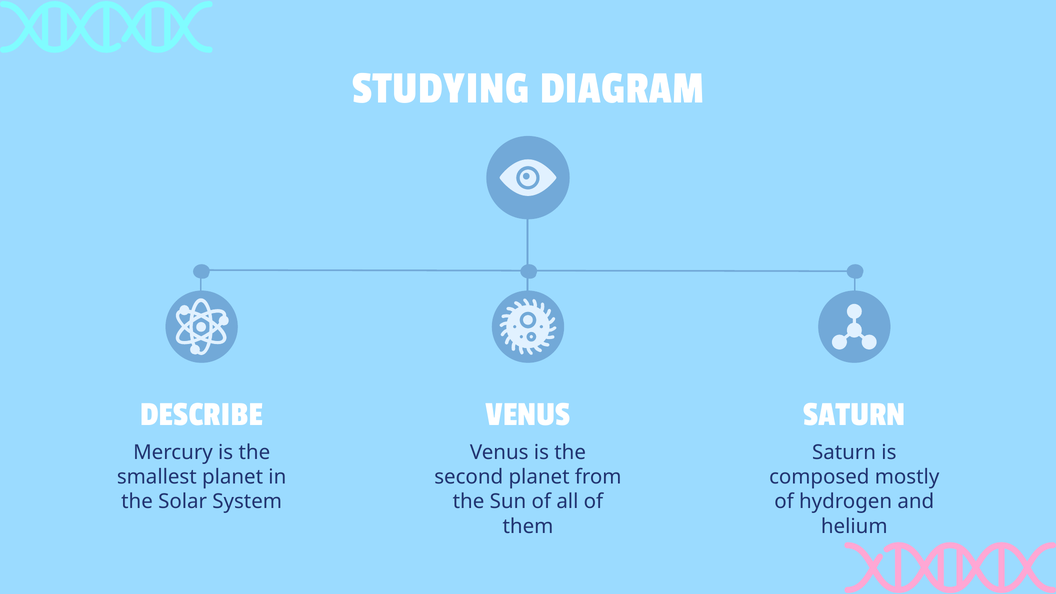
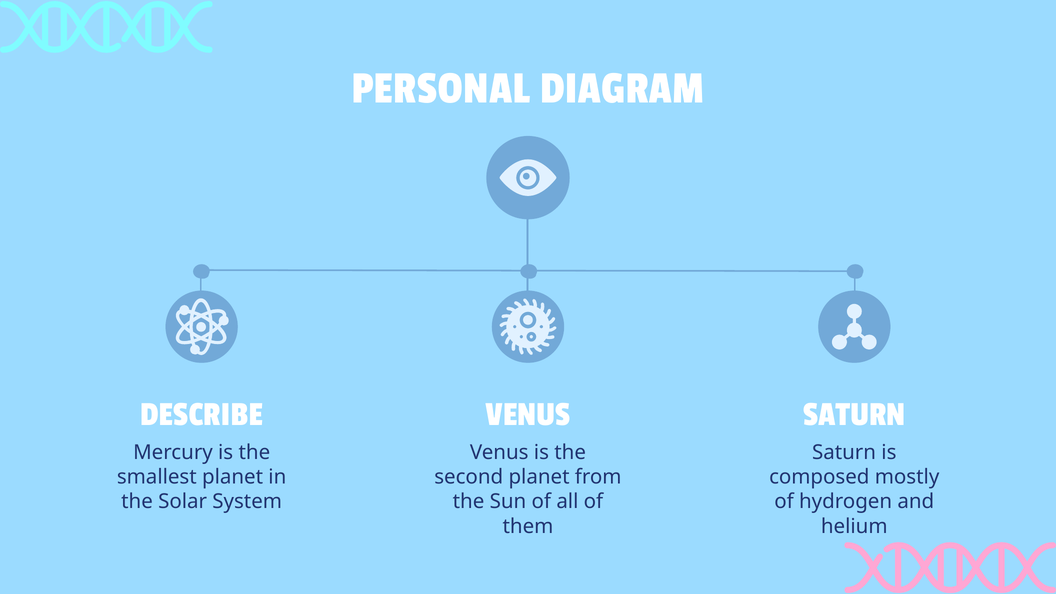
STUDYING: STUDYING -> PERSONAL (441, 87)
